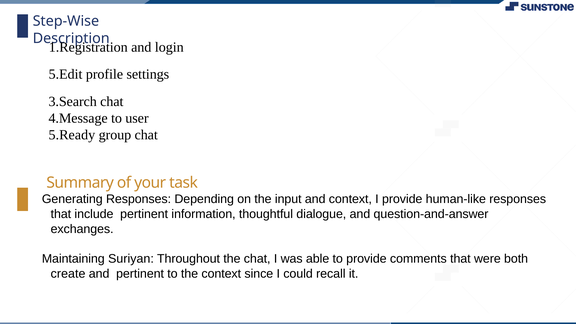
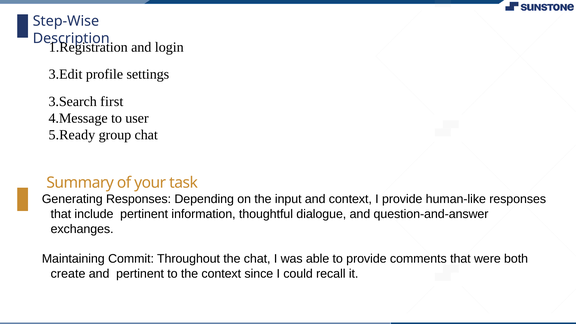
5.Edit: 5.Edit -> 3.Edit (66, 74)
3.Search chat: chat -> first (112, 101)
Suriyan: Suriyan -> Commit (131, 259)
